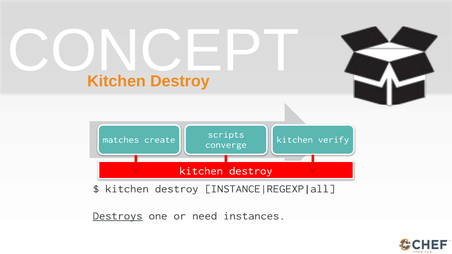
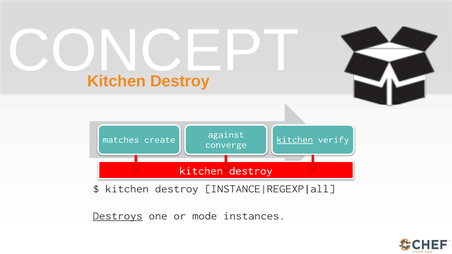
scripts: scripts -> against (226, 135)
kitchen underline: none -> present (295, 140)
need: need -> mode (205, 216)
